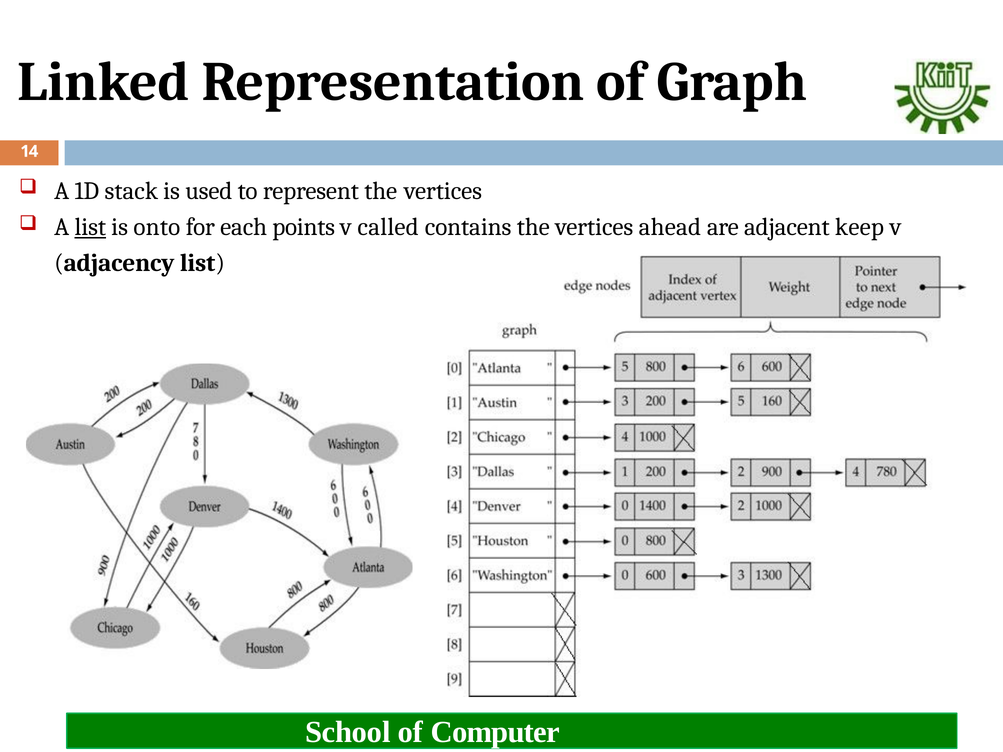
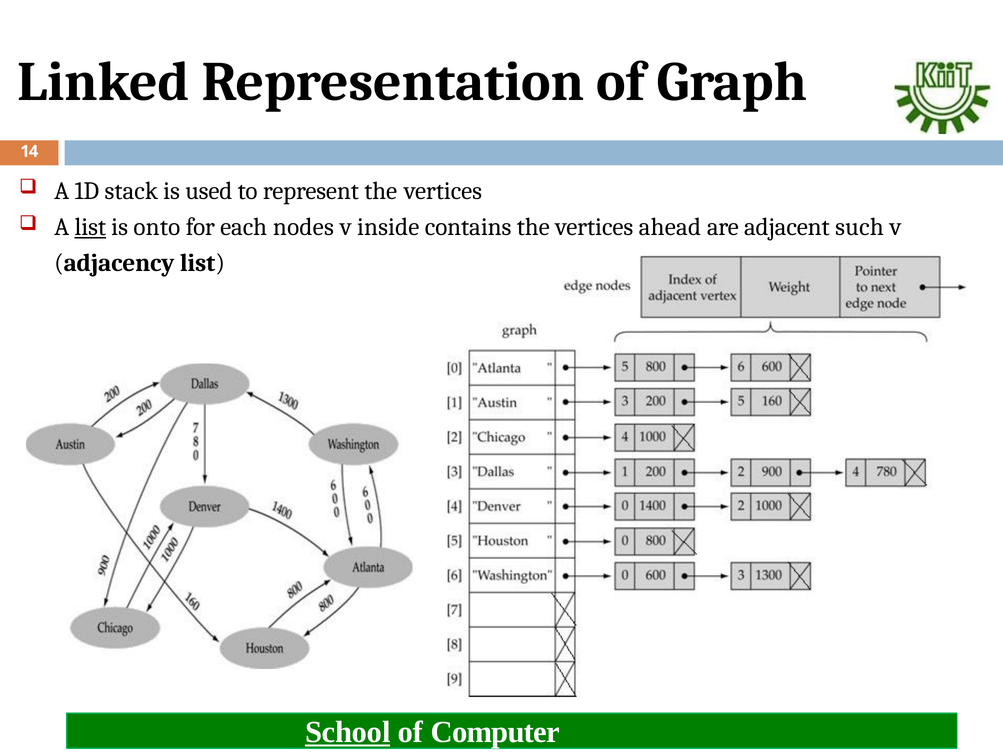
points: points -> nodes (303, 227)
called: called -> inside (388, 227)
keep: keep -> such (859, 227)
School underline: none -> present (348, 732)
